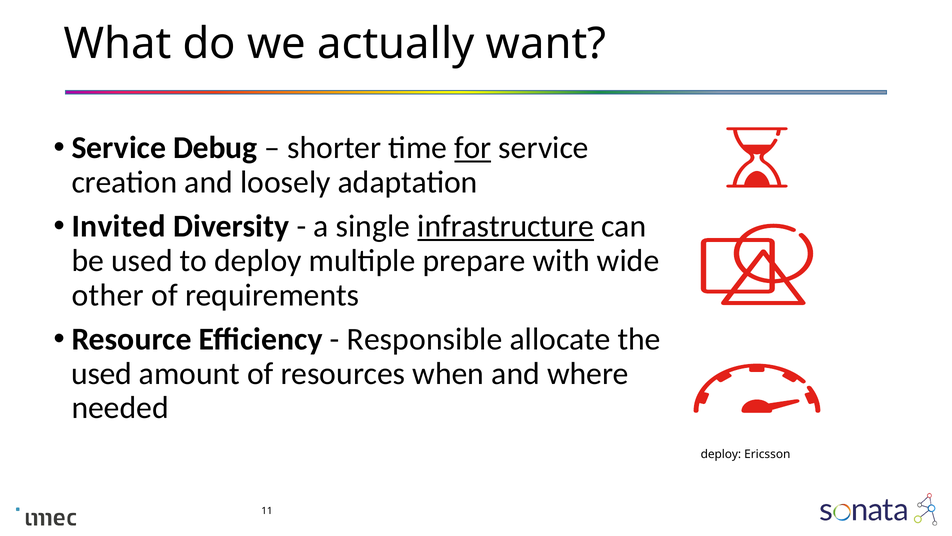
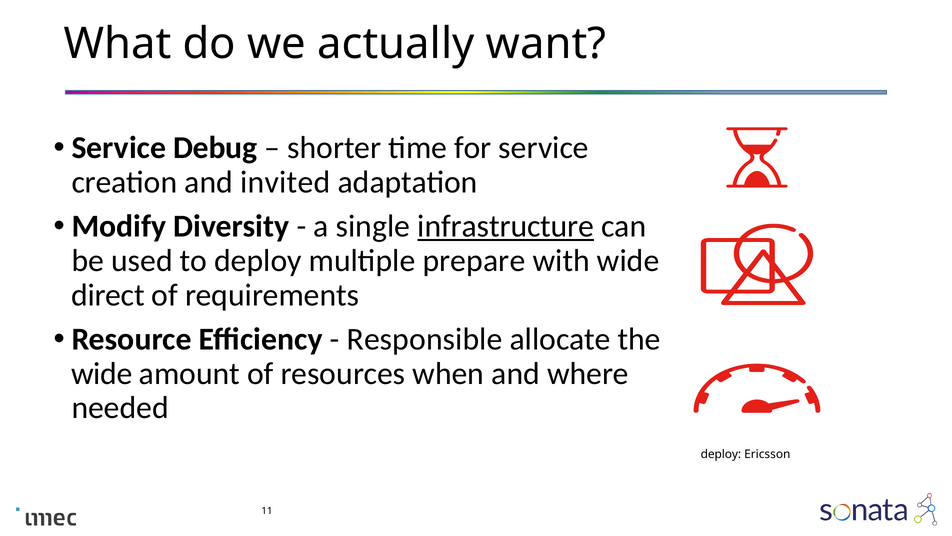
for underline: present -> none (473, 148)
loosely: loosely -> invited (285, 182)
Invited: Invited -> Modify (119, 226)
other: other -> direct (108, 295)
used: used -> wide (102, 373)
